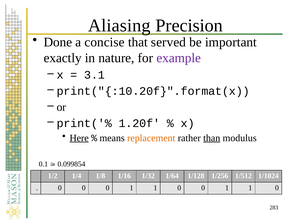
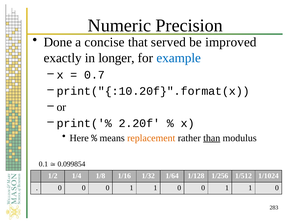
Aliasing: Aliasing -> Numeric (119, 25)
important: important -> improved (231, 42)
nature: nature -> longer (117, 58)
example colour: purple -> blue (179, 58)
3.1: 3.1 -> 0.7 (95, 75)
1.20f: 1.20f -> 2.20f (139, 123)
Here underline: present -> none (79, 138)
